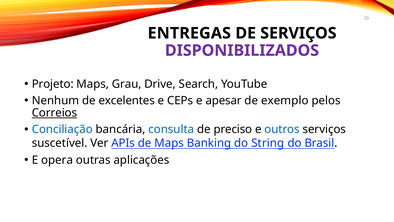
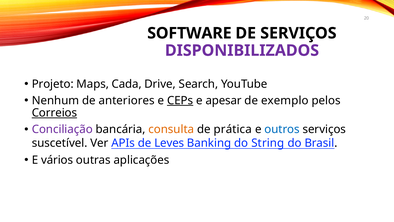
ENTREGAS: ENTREGAS -> SOFTWARE (189, 33)
Grau: Grau -> Cada (127, 84)
excelentes: excelentes -> anteriores (127, 100)
CEPs underline: none -> present (180, 100)
Conciliação colour: blue -> purple (62, 129)
consulta colour: blue -> orange (171, 129)
preciso: preciso -> prática (233, 129)
de Maps: Maps -> Leves (169, 143)
opera: opera -> vários (57, 160)
